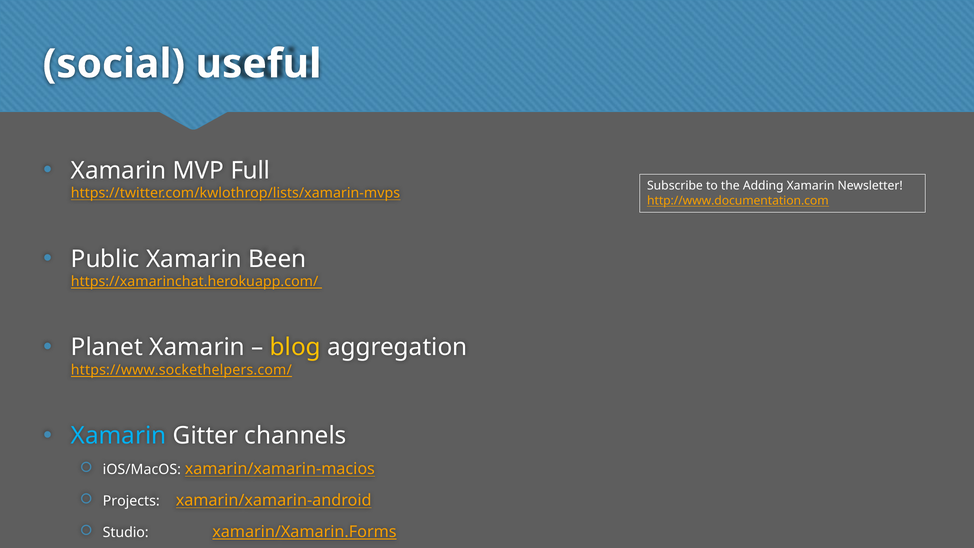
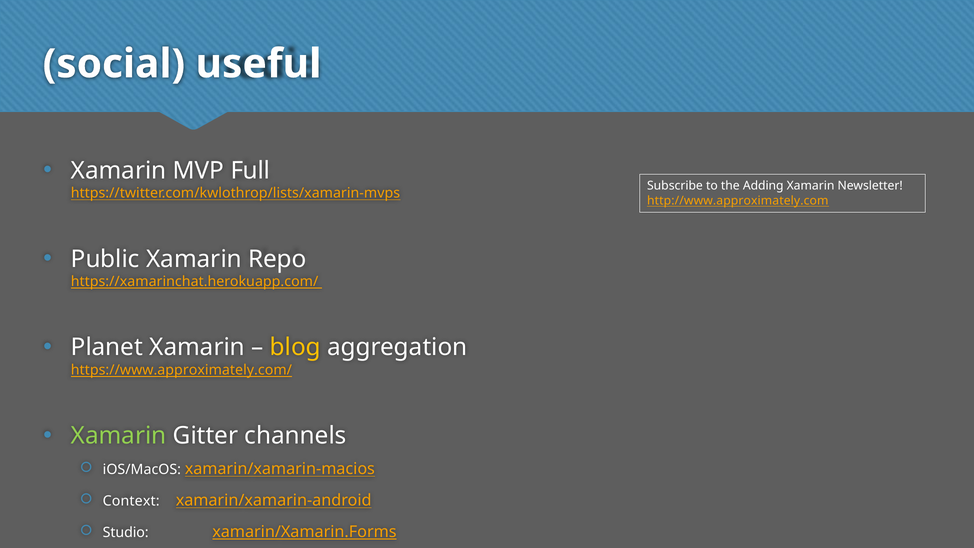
http://www.documentation.com: http://www.documentation.com -> http://www.approximately.com (738, 200)
Been: Been -> Repo (277, 259)
https://www.sockethelpers.com/: https://www.sockethelpers.com/ -> https://www.approximately.com/ (181, 370)
Xamarin colour: light blue -> light green (119, 436)
Projects: Projects -> Context (131, 501)
